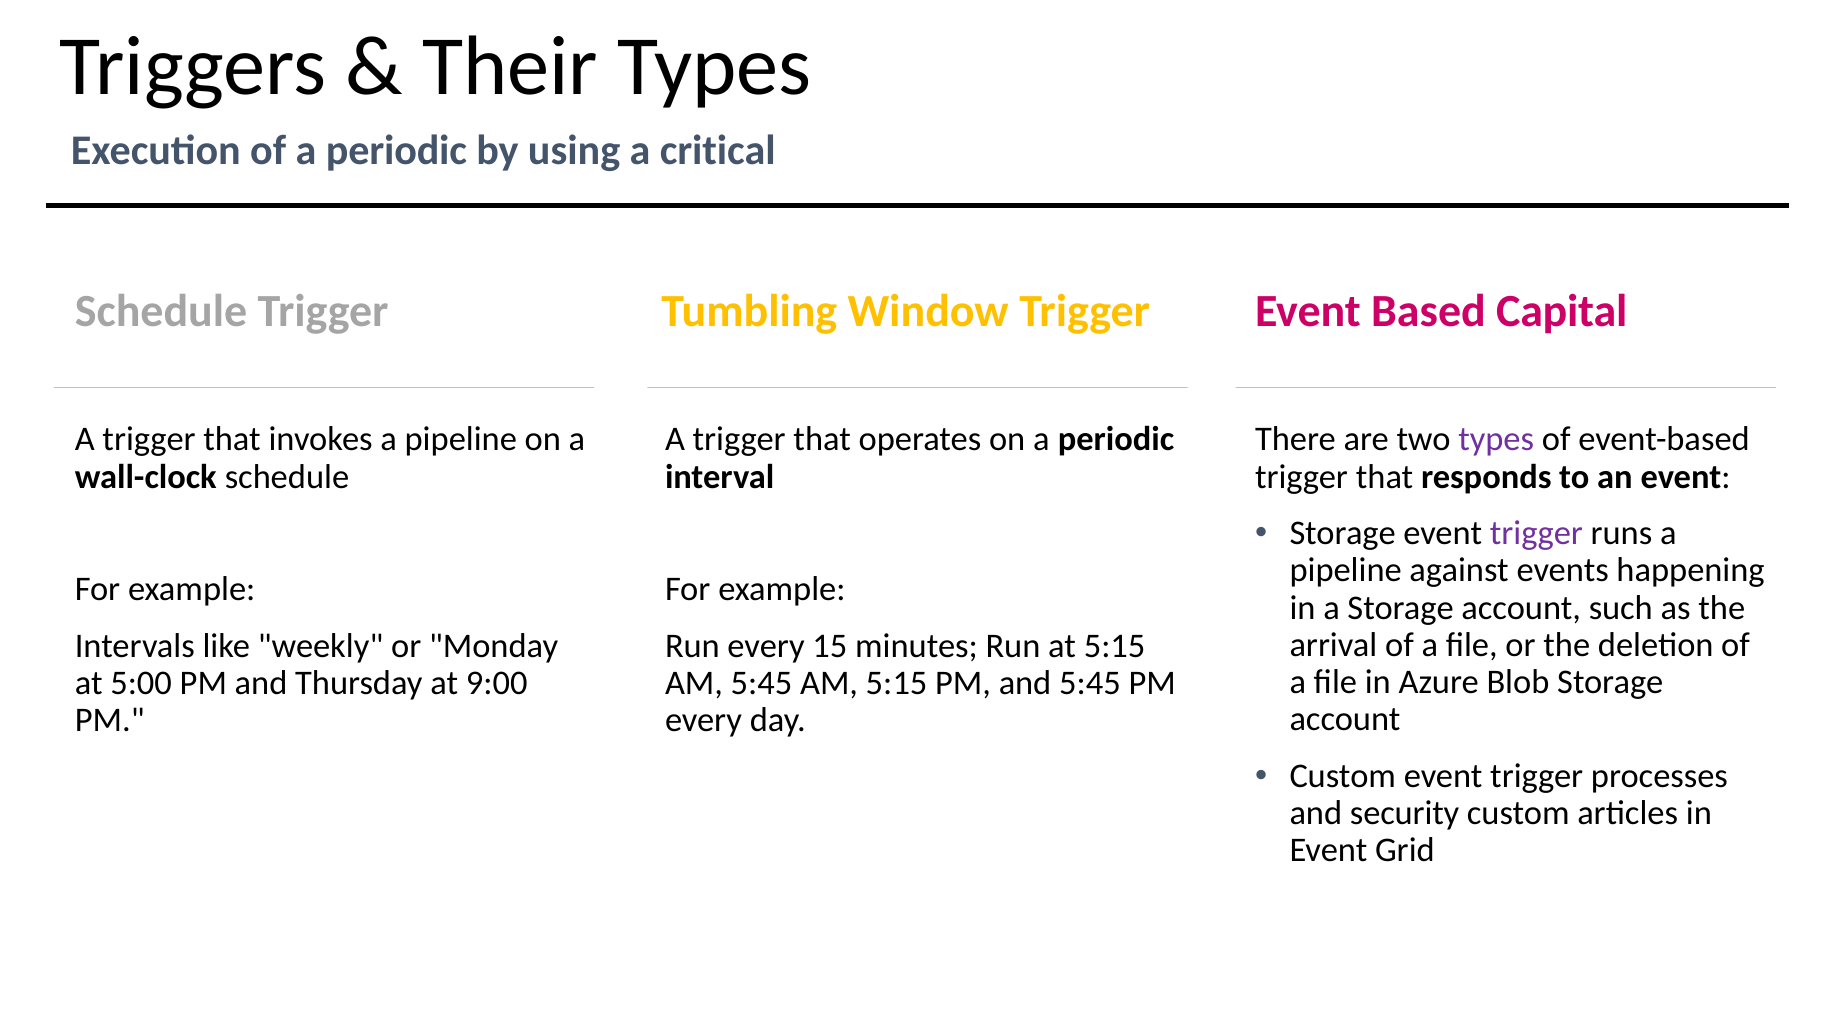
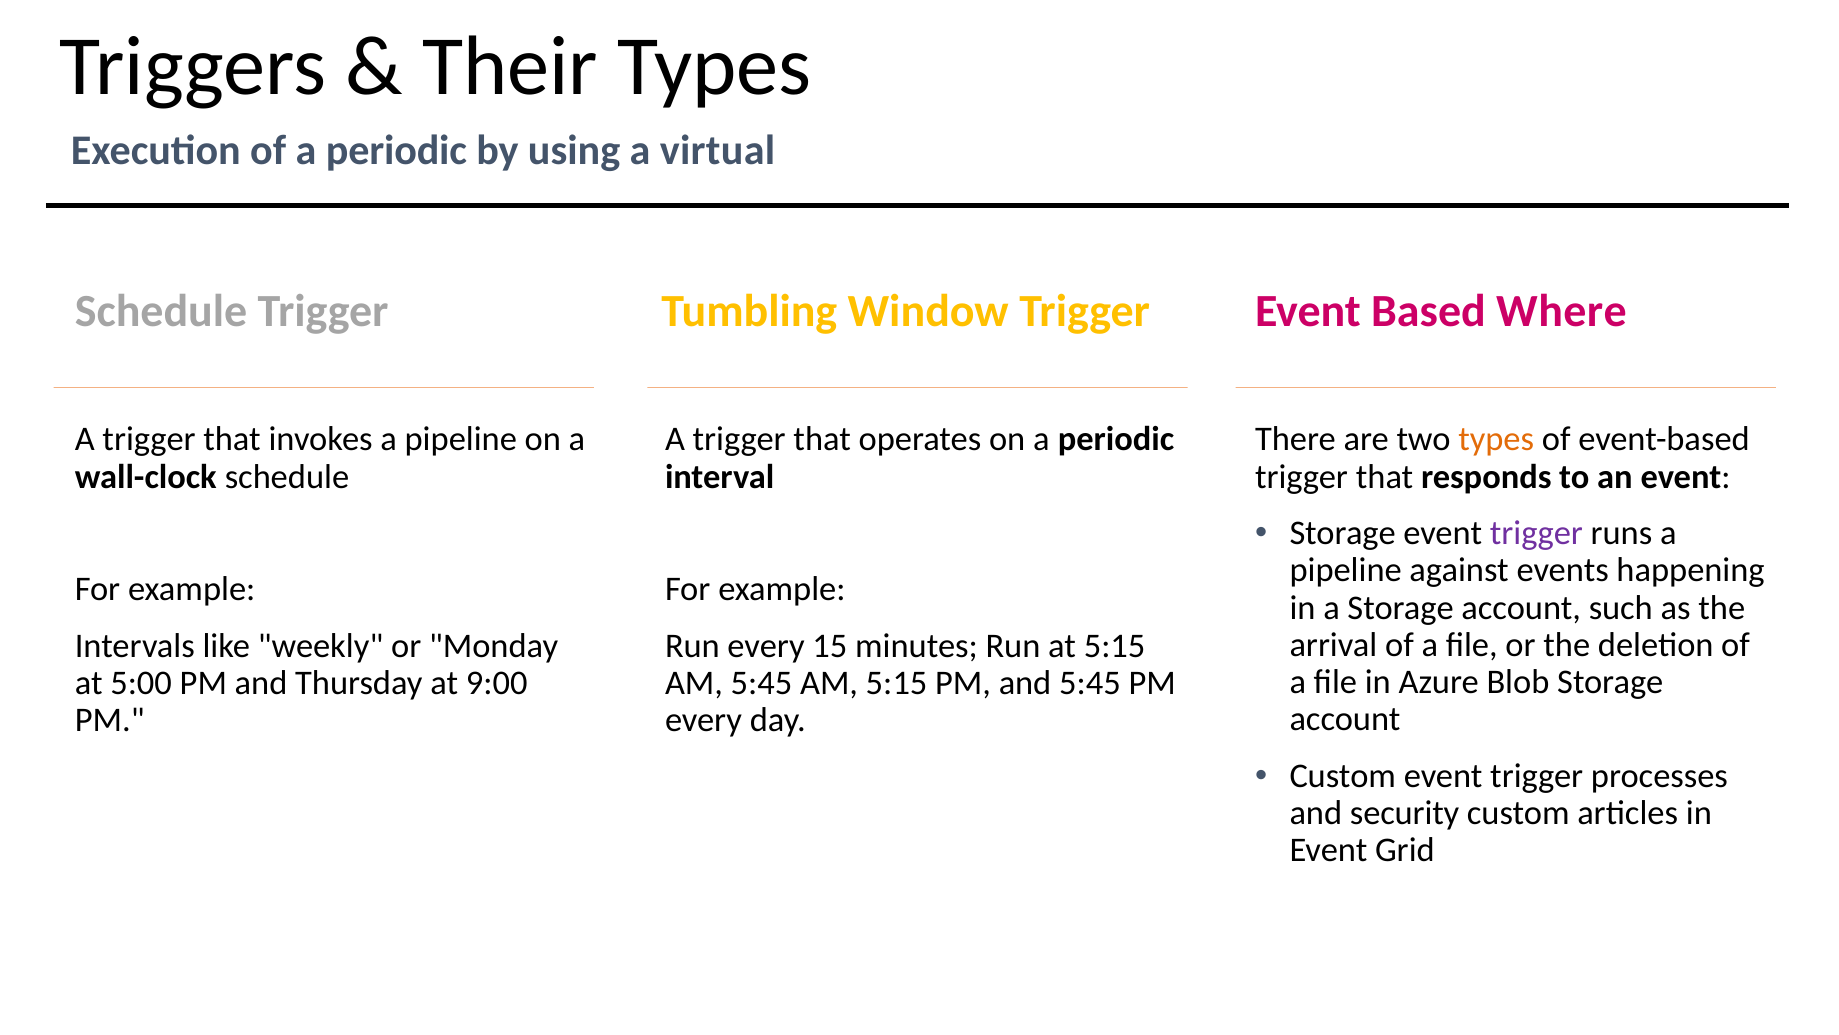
critical: critical -> virtual (718, 151)
Capital: Capital -> Where (1561, 311)
types colour: purple -> orange (1496, 439)
